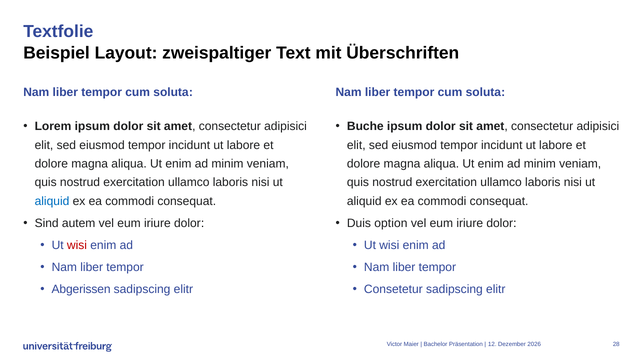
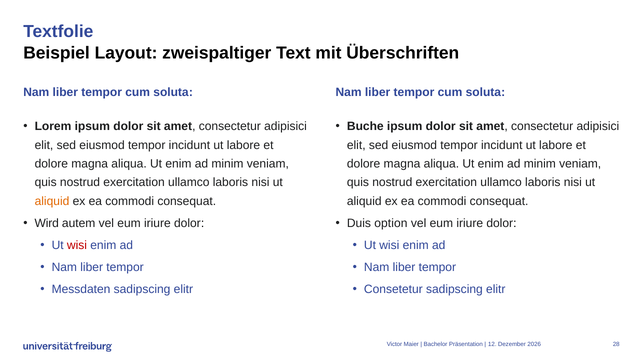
aliquid colour: blue -> orange (52, 201)
Sind: Sind -> Wird (47, 223)
Abgerissen: Abgerissen -> Messdaten (81, 289)
